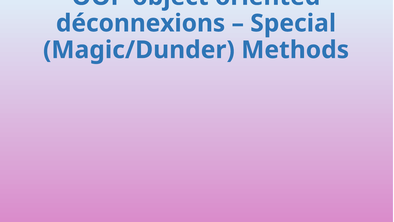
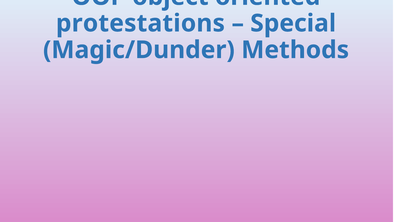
déconnexions: déconnexions -> protestations (140, 23)
